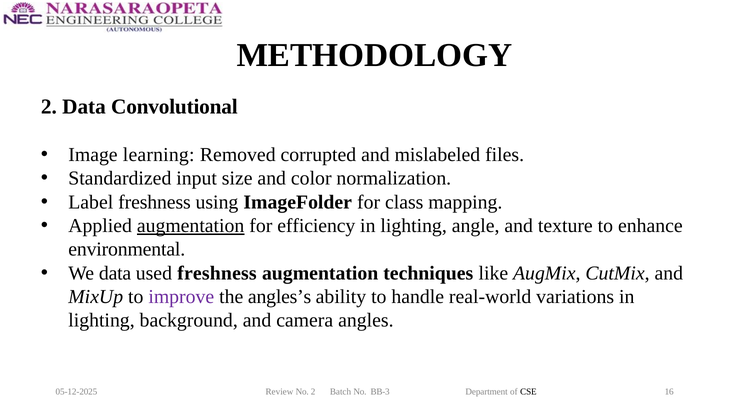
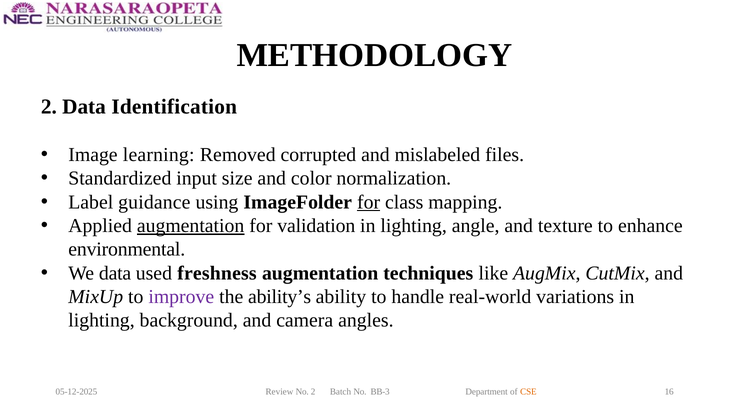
Convolutional: Convolutional -> Identification (174, 107)
Label freshness: freshness -> guidance (154, 202)
for underline: none -> present (369, 202)
efficiency: efficiency -> validation (316, 226)
angles’s: angles’s -> ability’s (280, 297)
CSE colour: black -> orange (528, 392)
